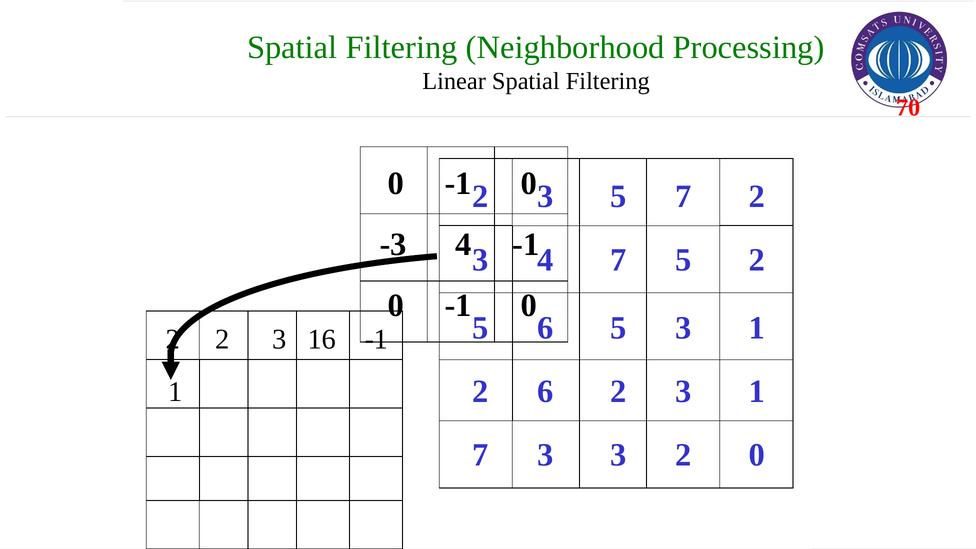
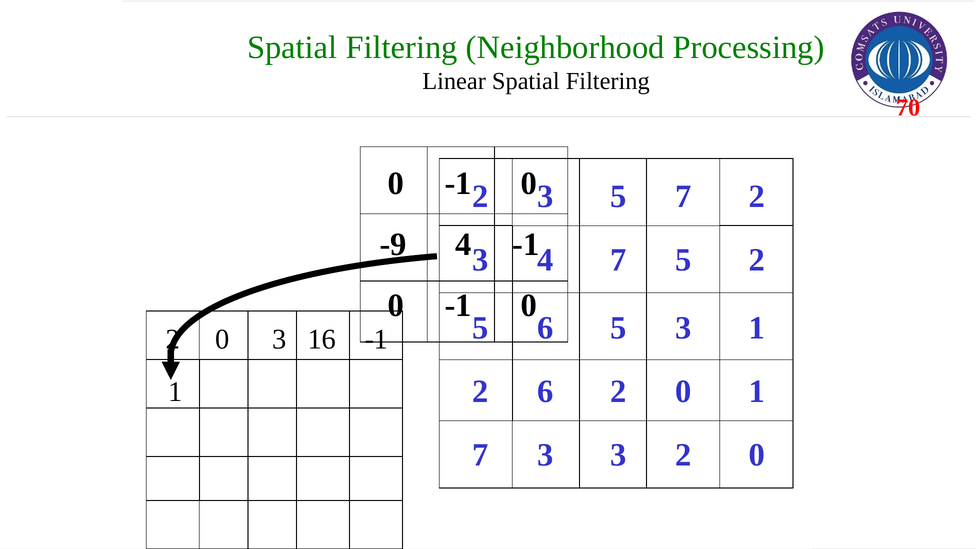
-3: -3 -> -9 (393, 245)
2: 2 -> 0 (223, 339)
6 2 3: 3 -> 0 (684, 392)
